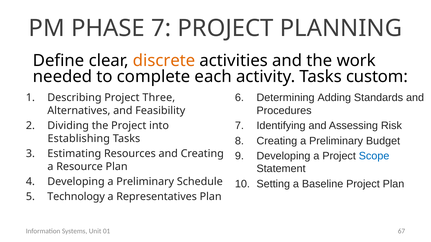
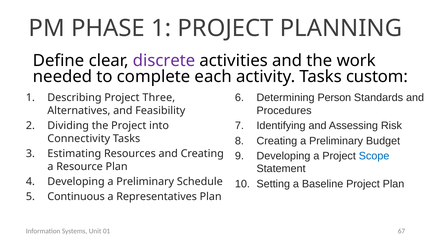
PHASE 7: 7 -> 1 (161, 28)
discrete colour: orange -> purple (164, 61)
Adding: Adding -> Person (334, 98)
Establishing: Establishing -> Connectivity (79, 139)
Technology: Technology -> Continuous (76, 197)
